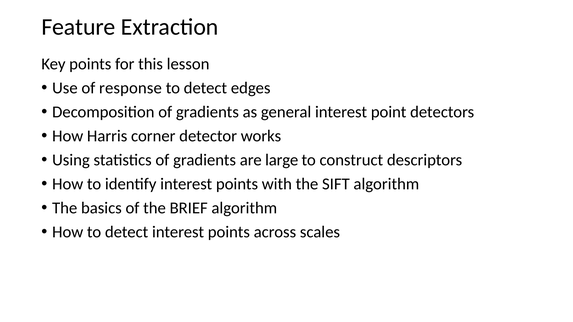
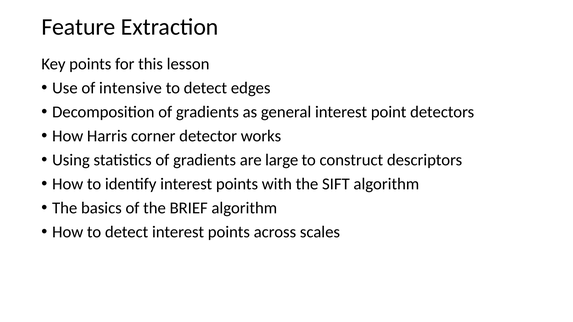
response: response -> intensive (130, 88)
